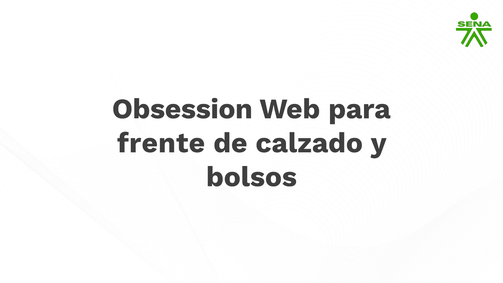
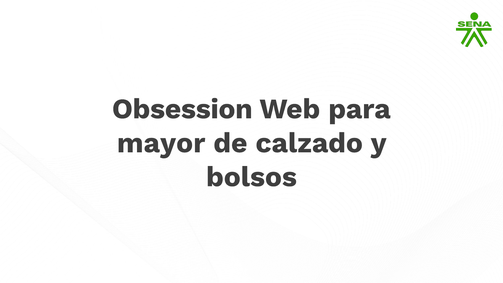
frente: frente -> mayor (161, 143)
